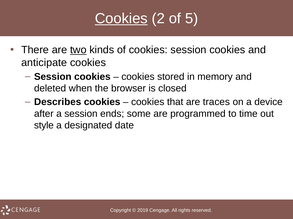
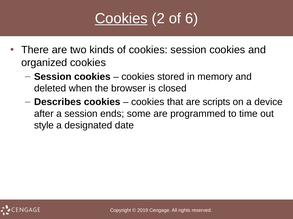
5: 5 -> 6 (192, 19)
two underline: present -> none (78, 50)
anticipate: anticipate -> organized (44, 63)
traces: traces -> scripts (216, 102)
